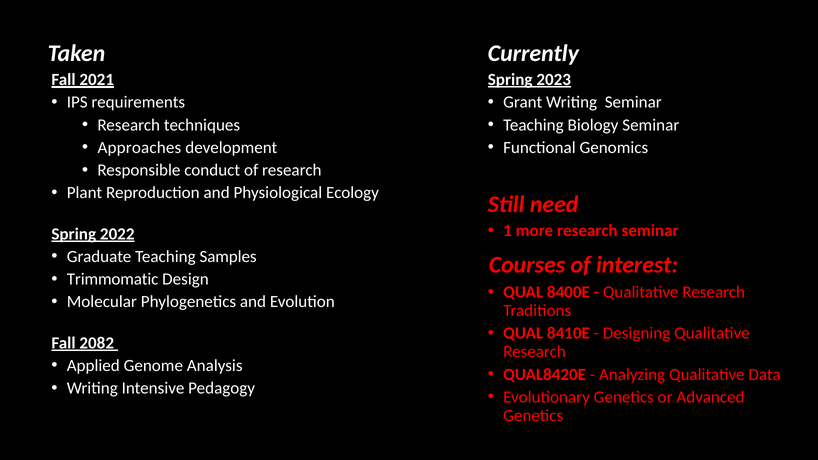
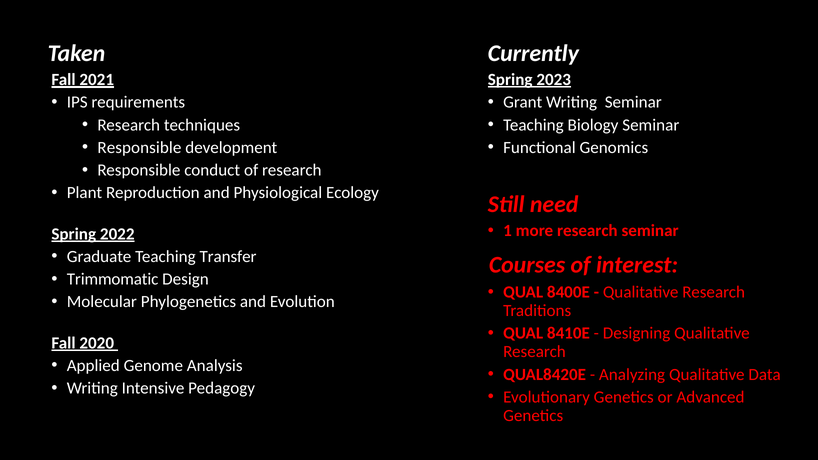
Approaches: Approaches -> Responsible (139, 148)
Samples: Samples -> Transfer (228, 257)
2082: 2082 -> 2020 (97, 343)
